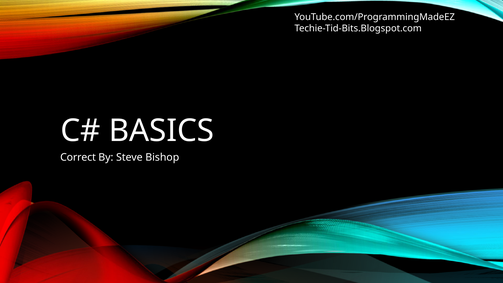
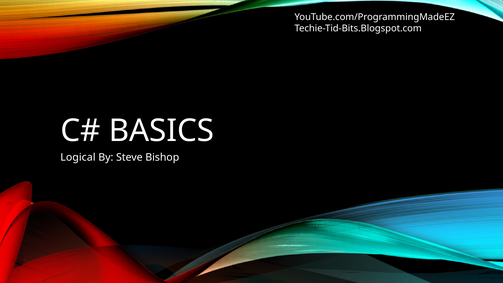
Correct: Correct -> Logical (78, 157)
